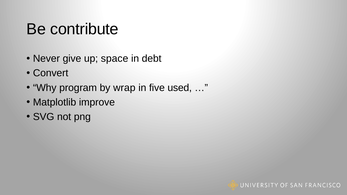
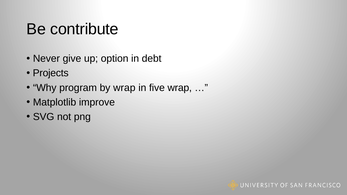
space: space -> option (115, 59)
Convert: Convert -> Projects (51, 73)
five used: used -> wrap (180, 88)
